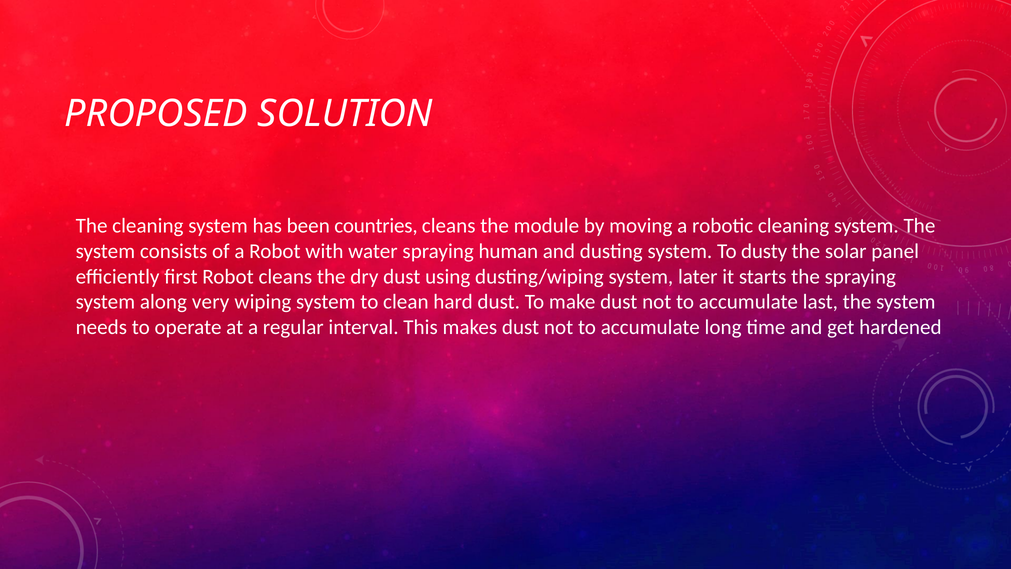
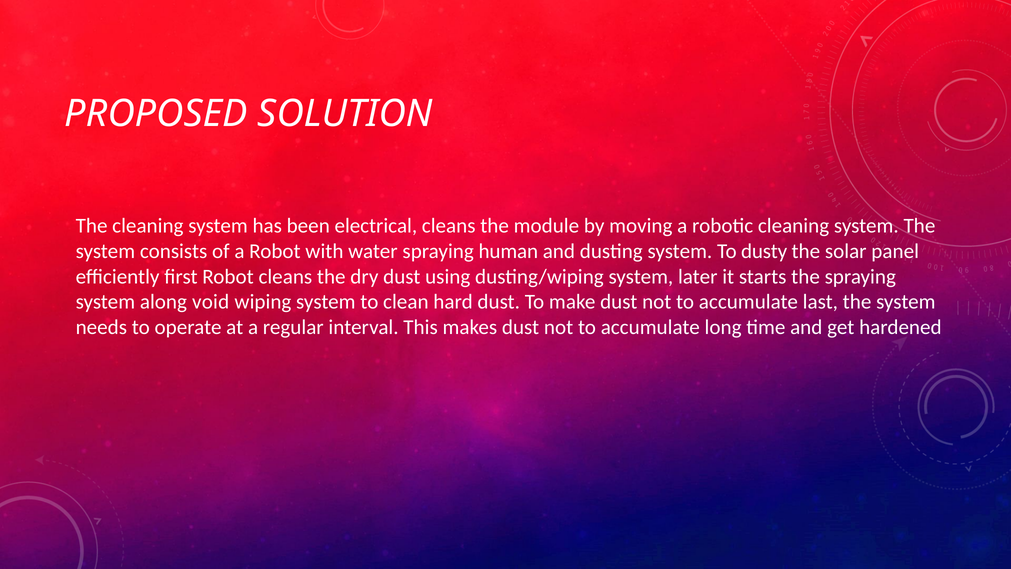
countries: countries -> electrical (376, 226)
very: very -> void (211, 302)
